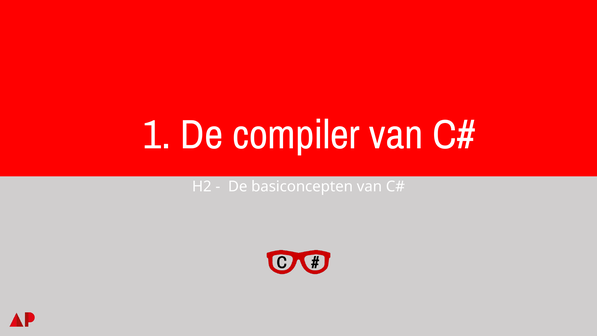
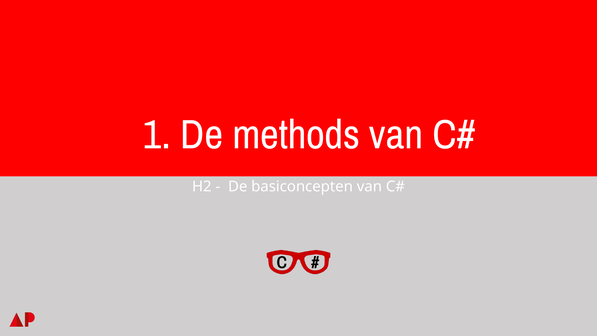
compiler: compiler -> methods (296, 135)
